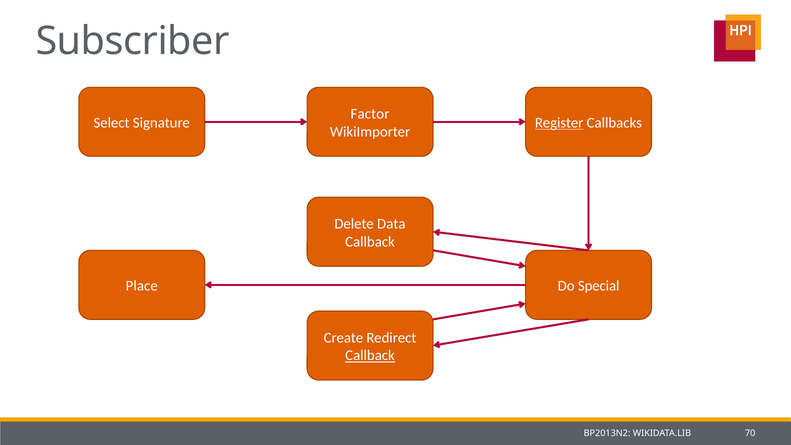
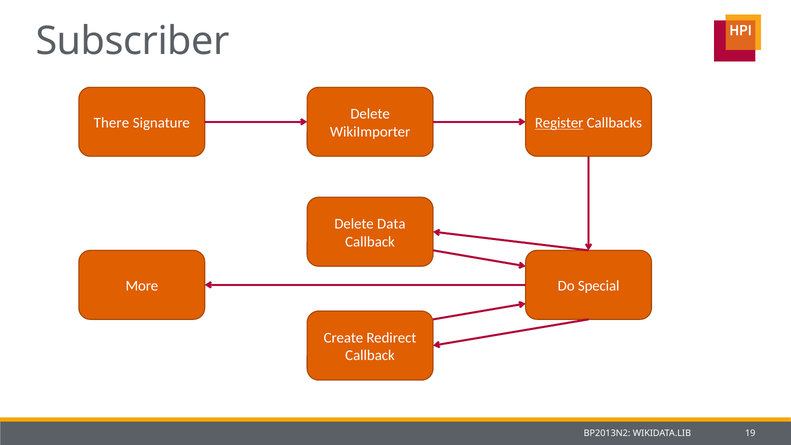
Factor: Factor -> Delete (370, 114)
Select: Select -> There (111, 123)
Place: Place -> More (142, 286)
Callback underline: present -> none (370, 355)
70: 70 -> 19 (750, 433)
